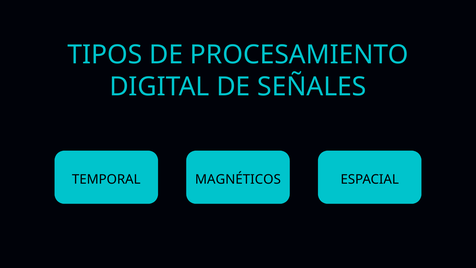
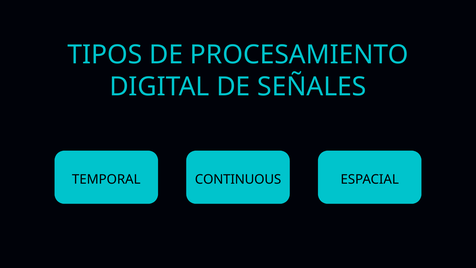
MAGNÉTICOS: MAGNÉTICOS -> CONTINUOUS (238, 179)
